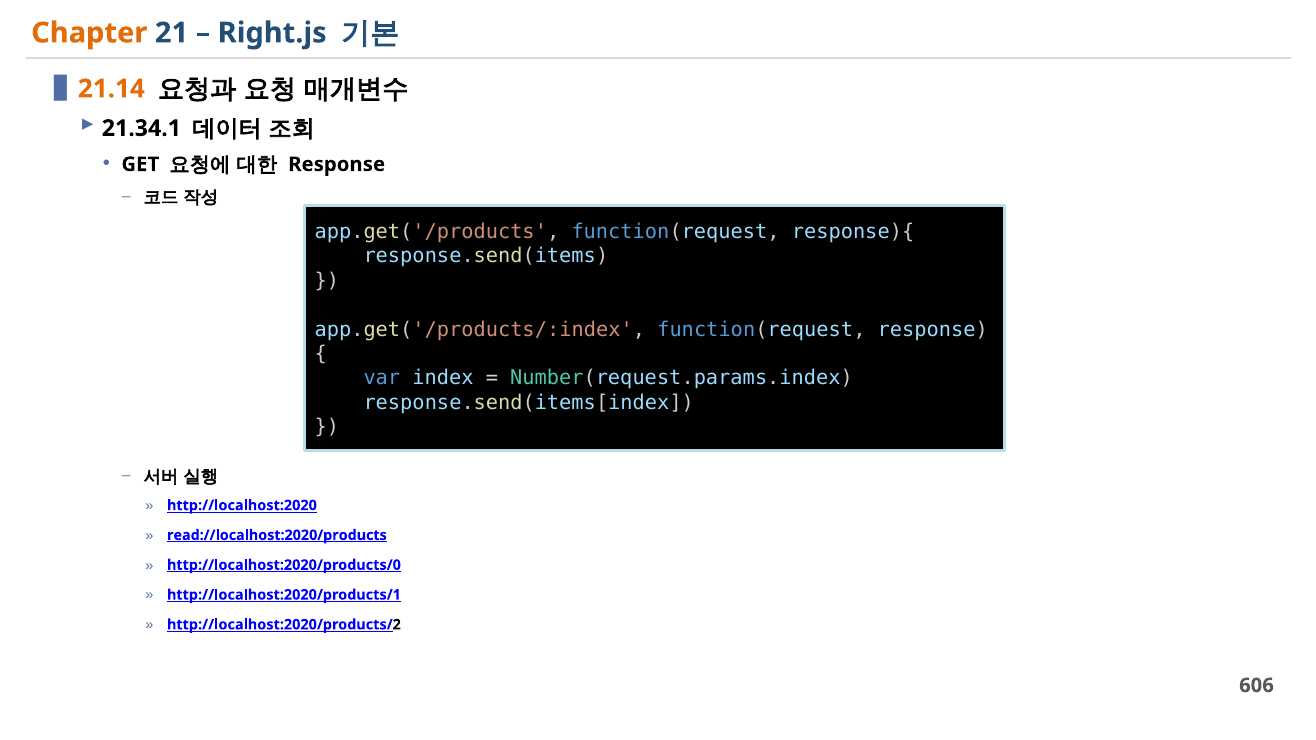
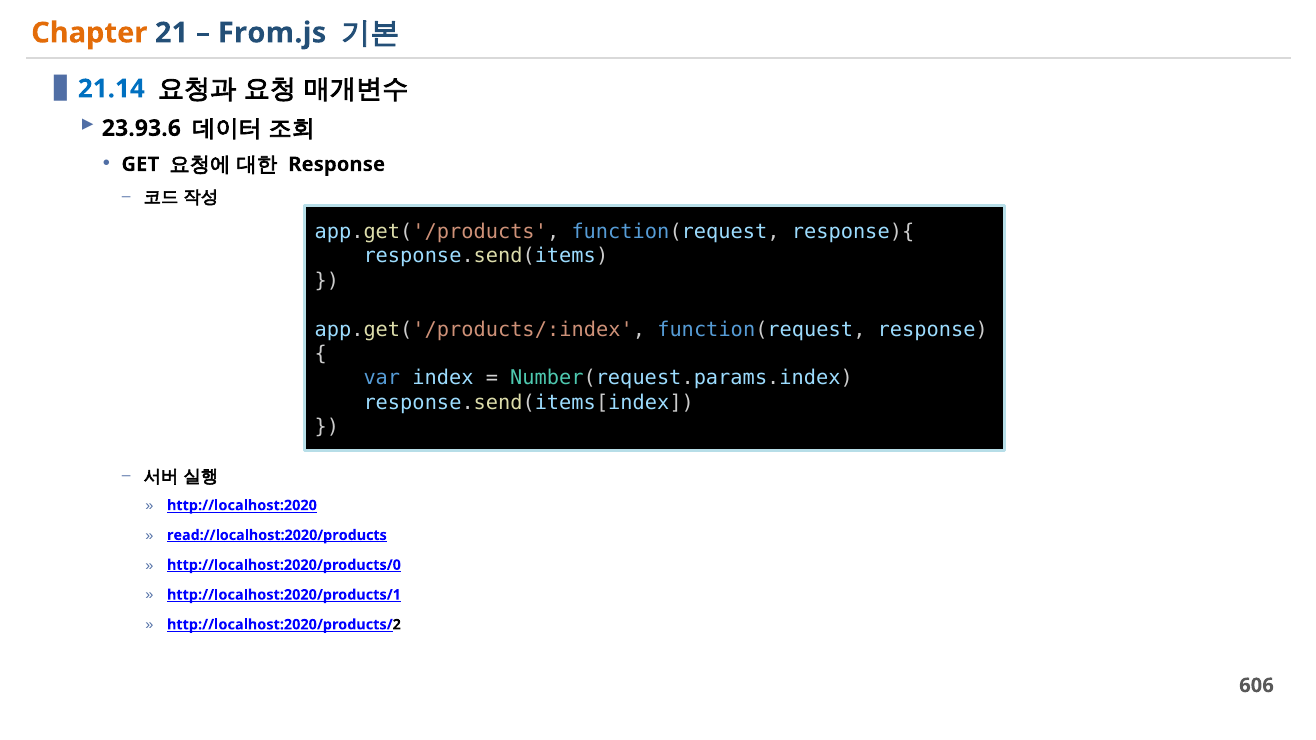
Right.js: Right.js -> From.js (272, 33)
21.14 colour: orange -> blue (111, 89)
21.34.1: 21.34.1 -> 23.93.6 (141, 128)
